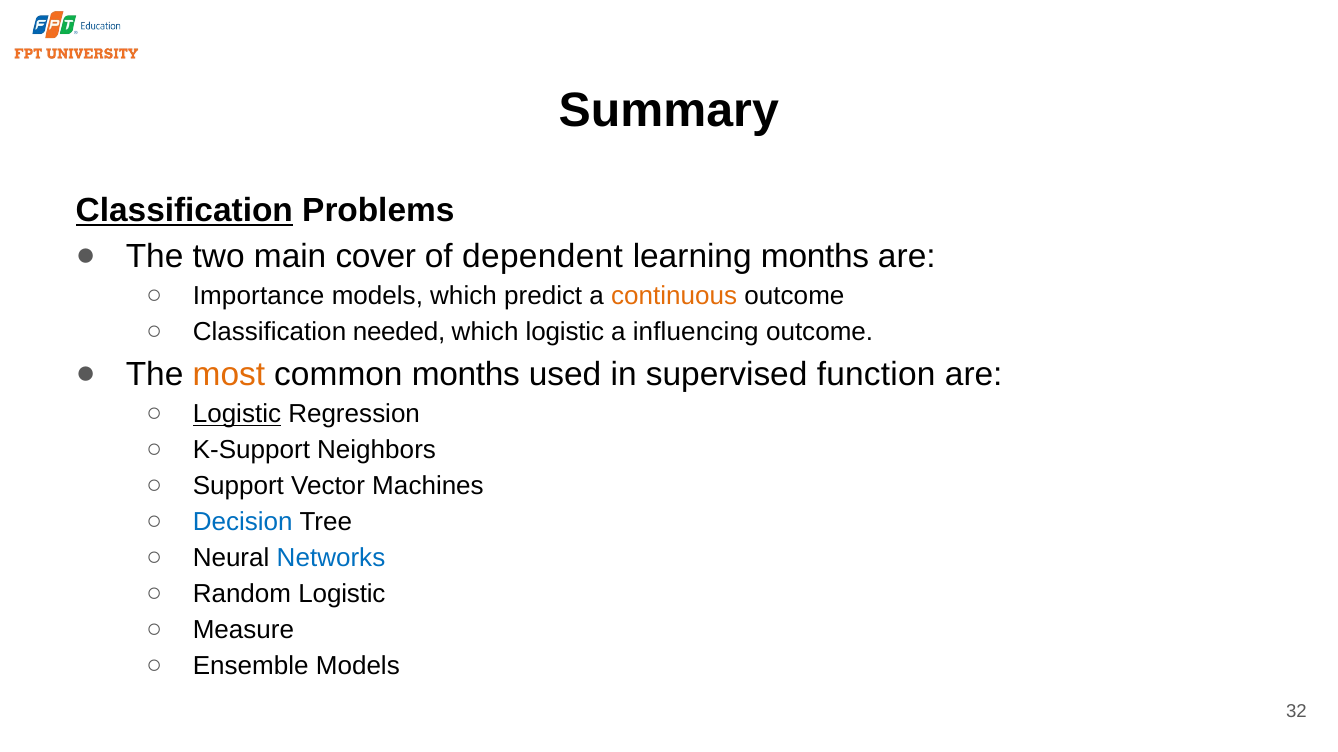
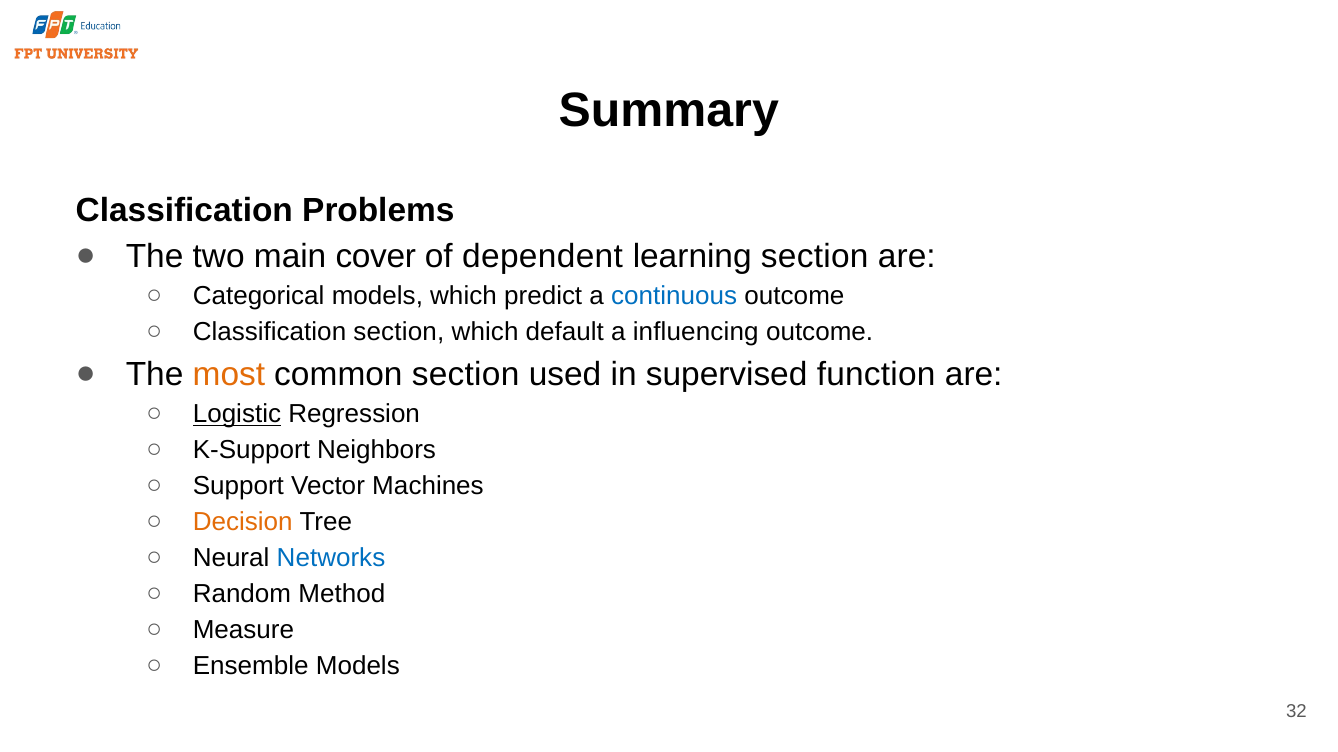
Classification underline: present -> none (184, 210)
learning months: months -> section (815, 257)
Importance: Importance -> Categorical (259, 296)
continuous colour: orange -> blue (674, 296)
Classification needed: needed -> section (399, 332)
which logistic: logistic -> default (565, 332)
common months: months -> section (466, 375)
Decision colour: blue -> orange (243, 523)
Random Logistic: Logistic -> Method (342, 594)
